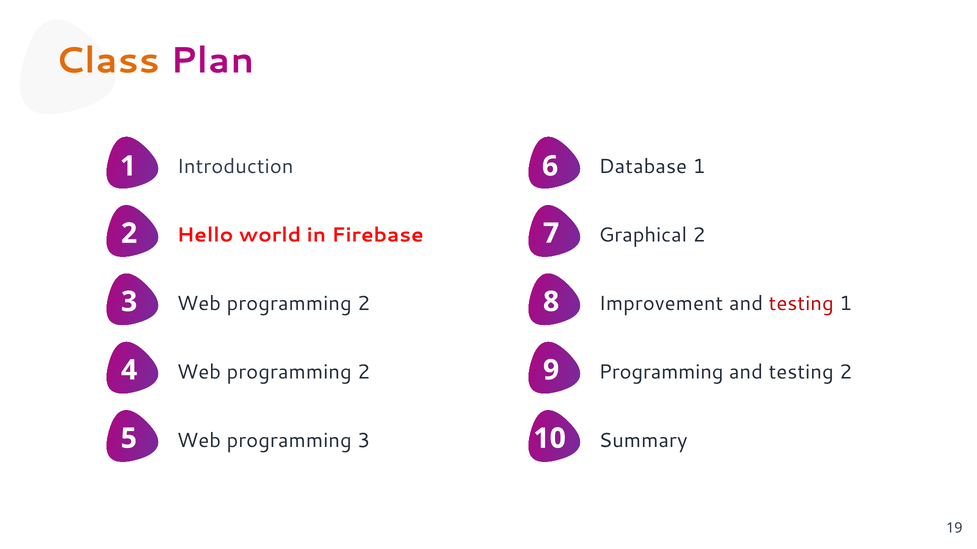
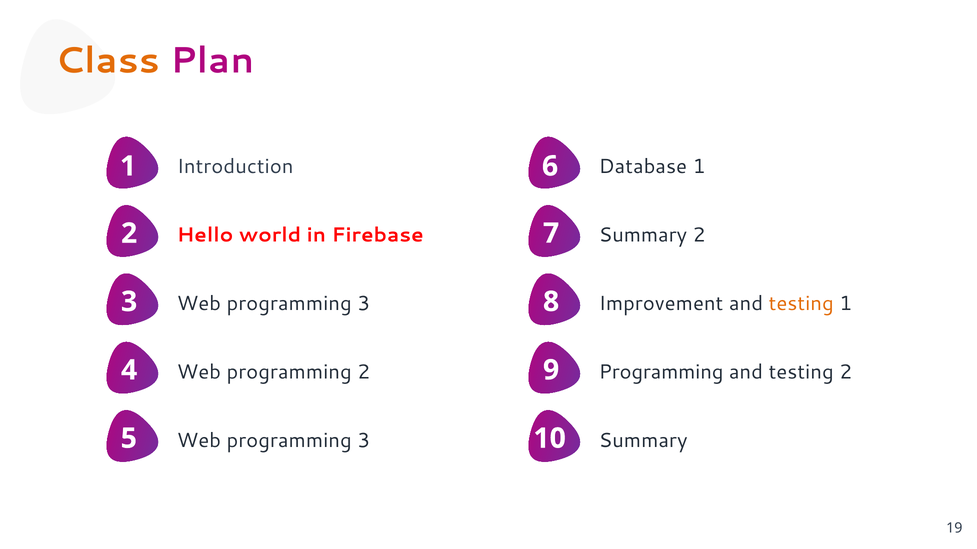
Graphical: Graphical -> Summary (643, 235)
2: 2 -> 3 (364, 304)
testing colour: red -> orange (801, 304)
